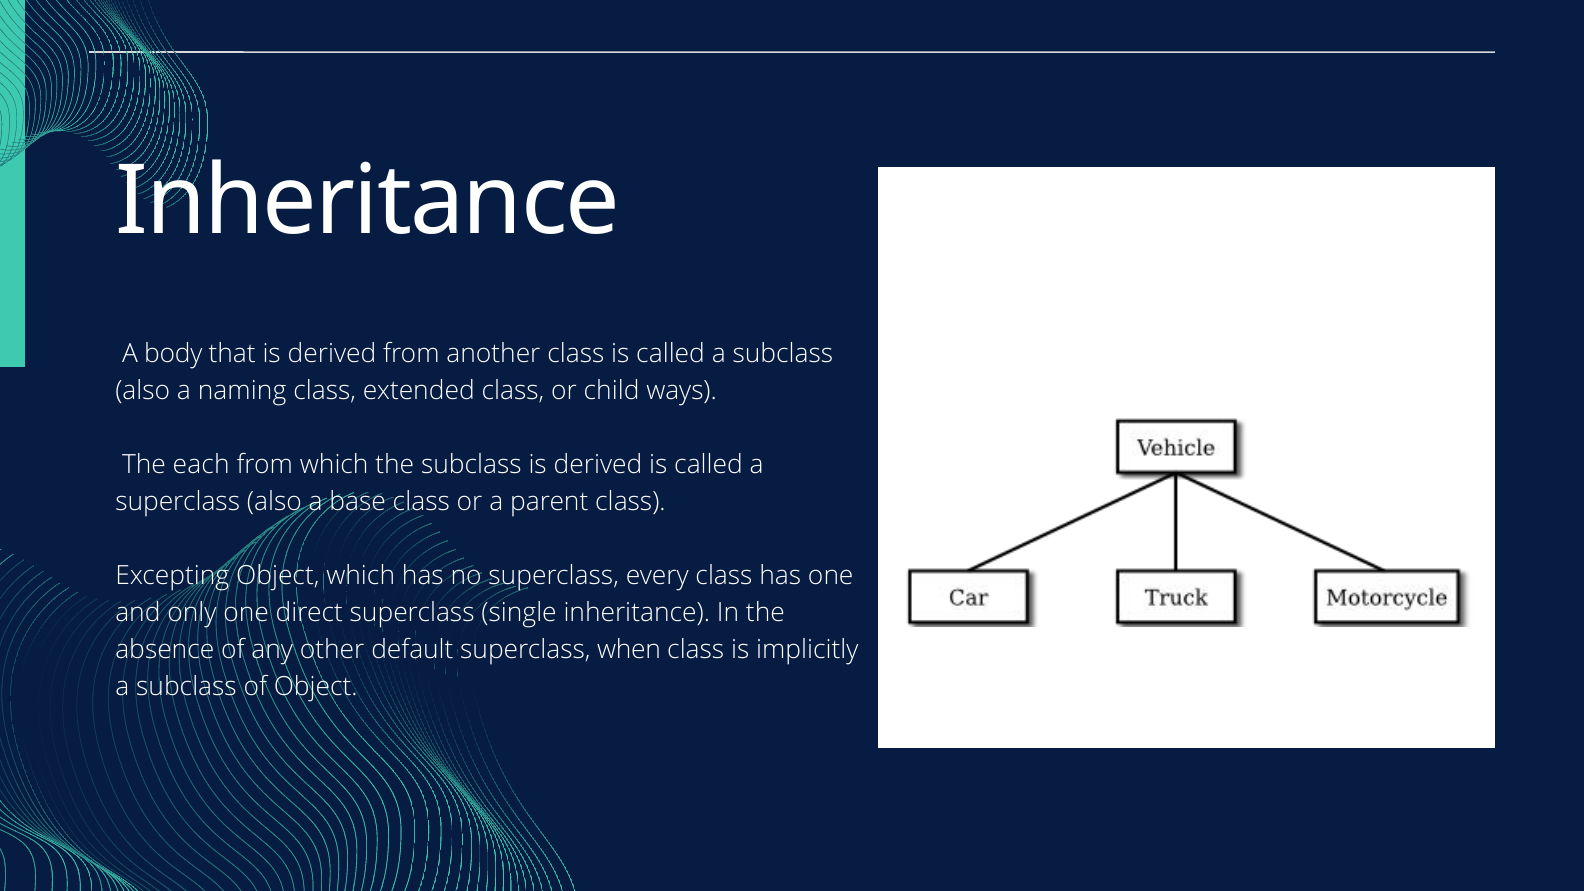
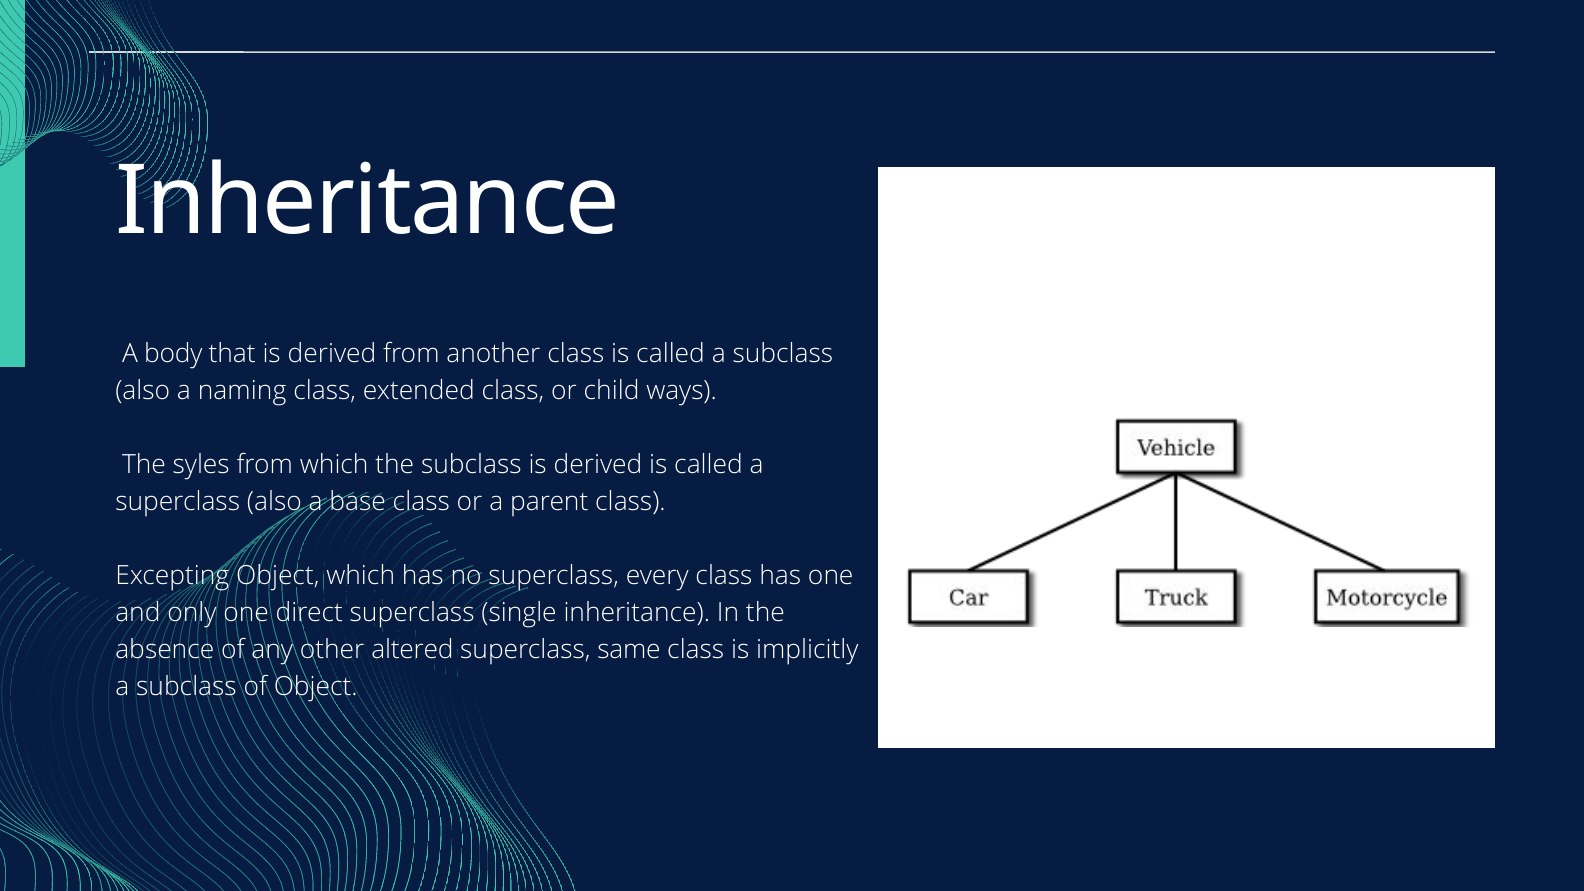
each: each -> syles (201, 465)
default: default -> altered (412, 650)
when: when -> same (629, 650)
